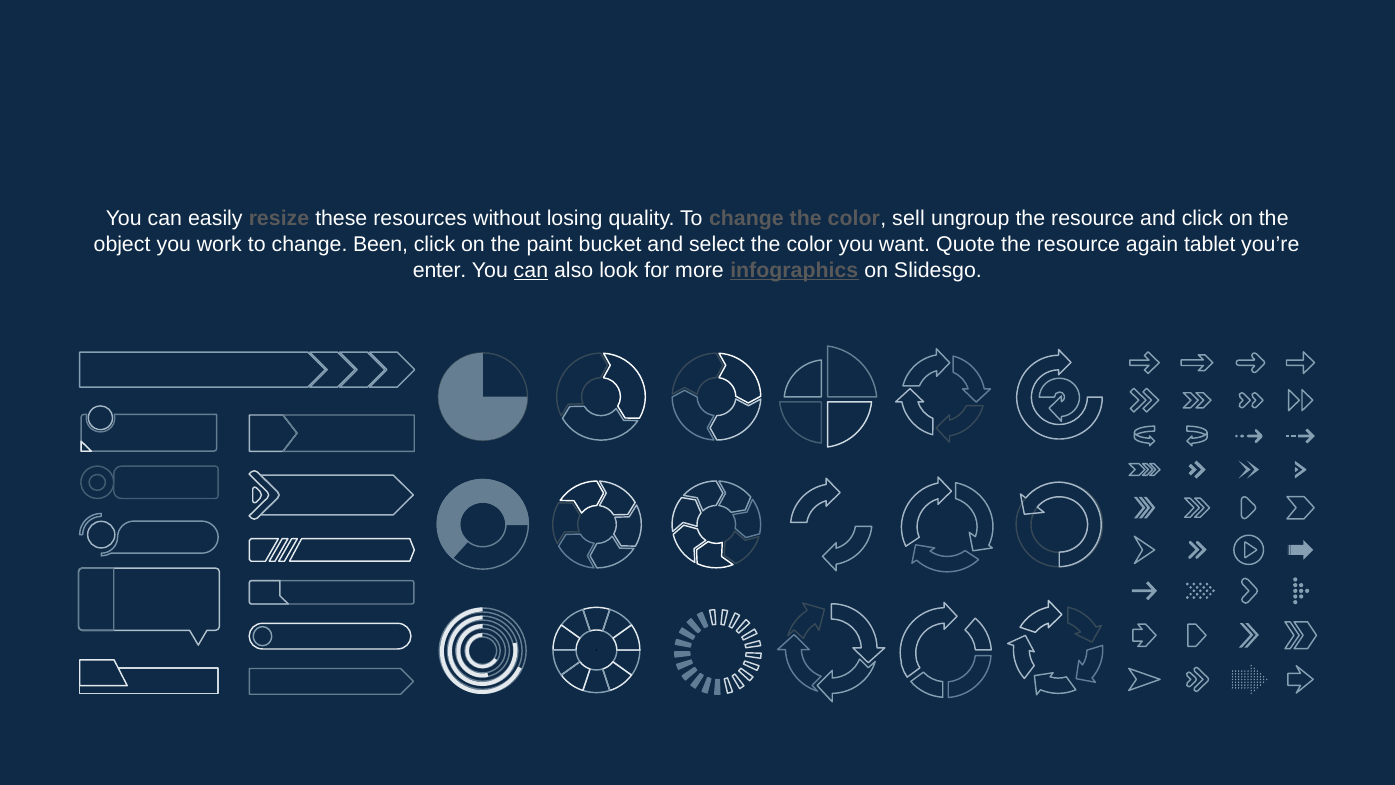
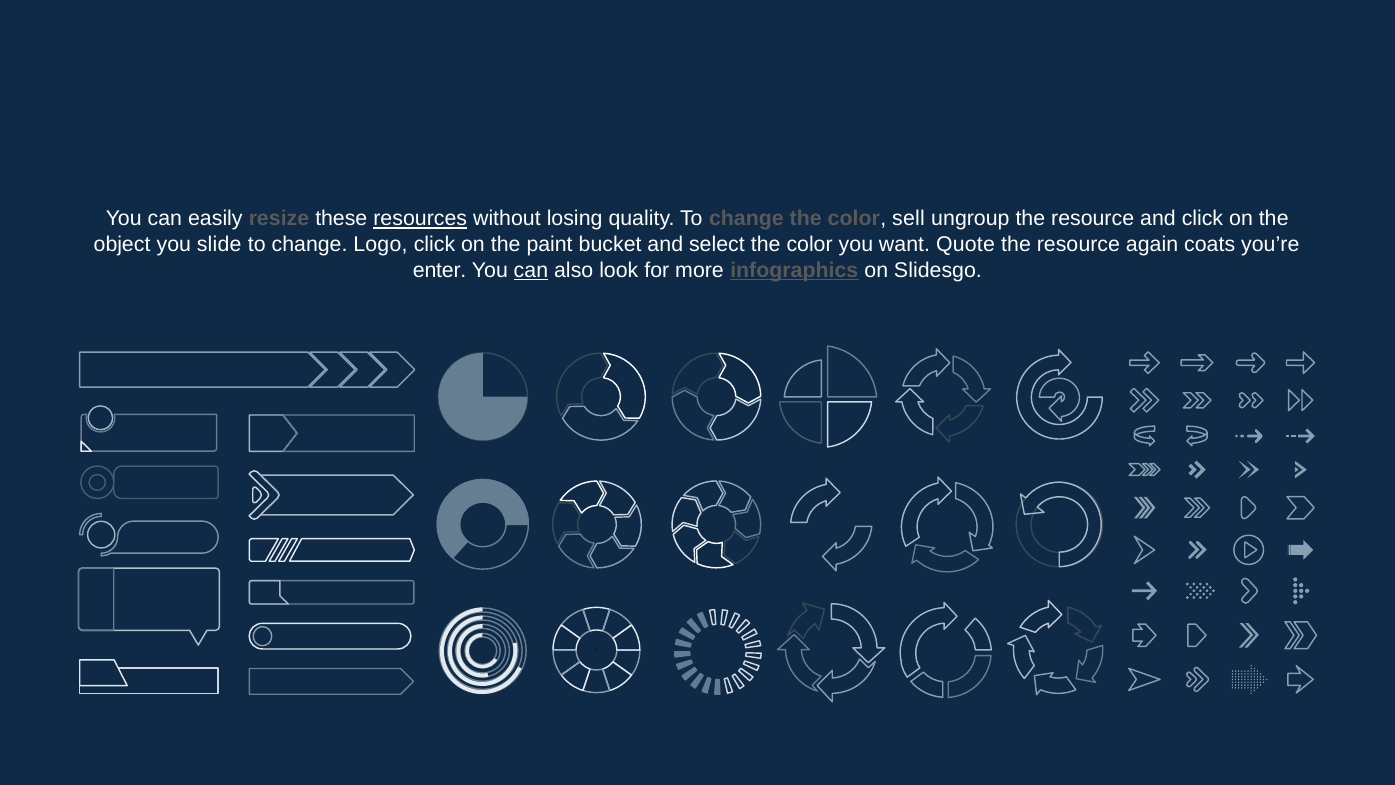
resources underline: none -> present (420, 219)
work: work -> slide (219, 244)
Been: Been -> Logo (380, 244)
tablet: tablet -> coats (1210, 244)
